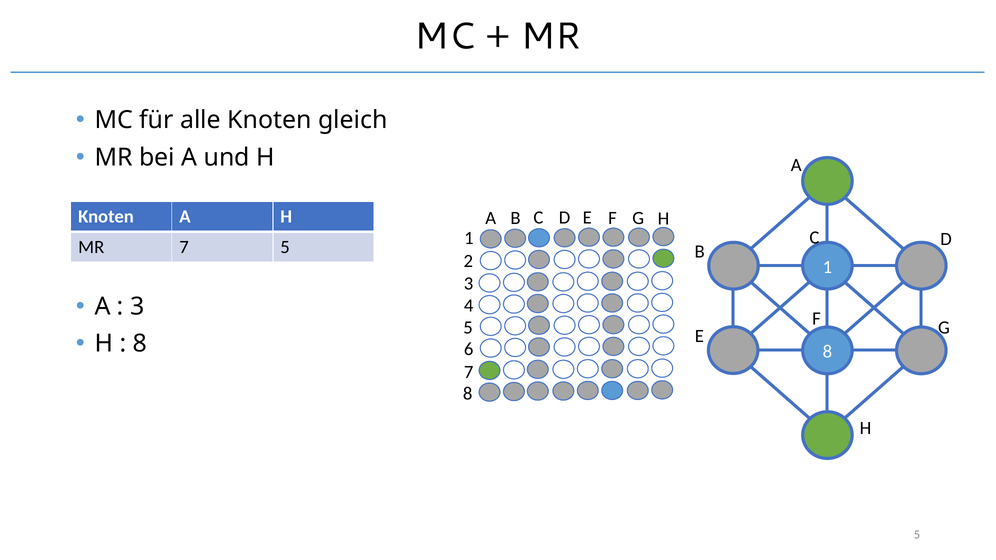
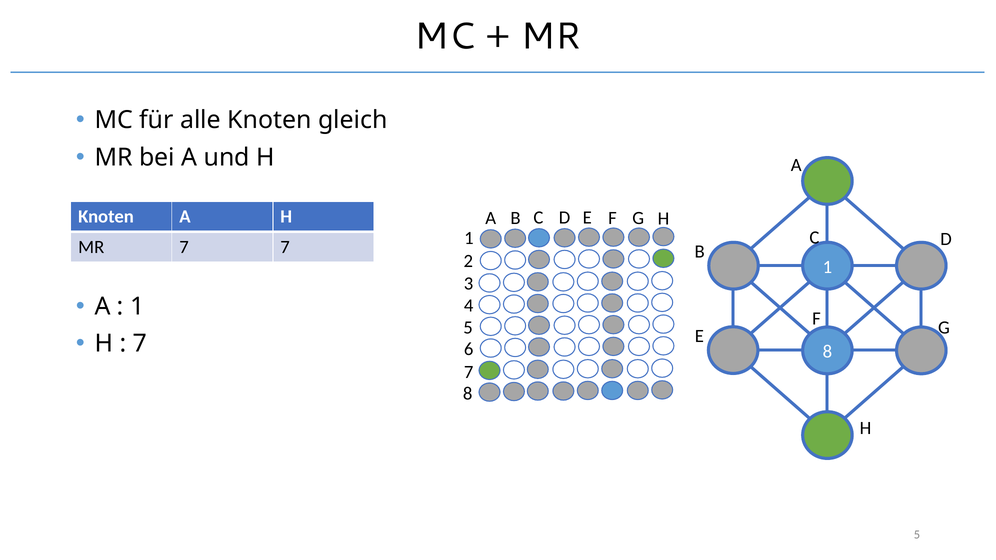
7 5: 5 -> 7 (285, 247)
3: 3 -> 1 (137, 307)
8: 8 -> 7 (140, 344)
